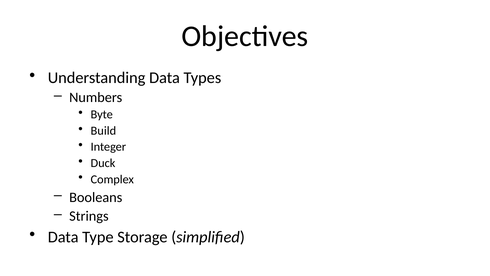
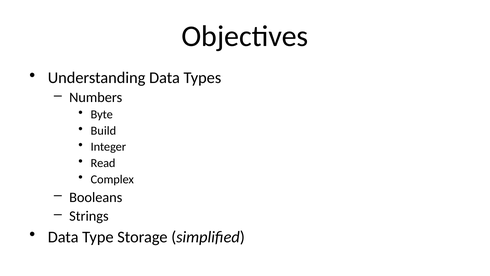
Duck: Duck -> Read (103, 163)
